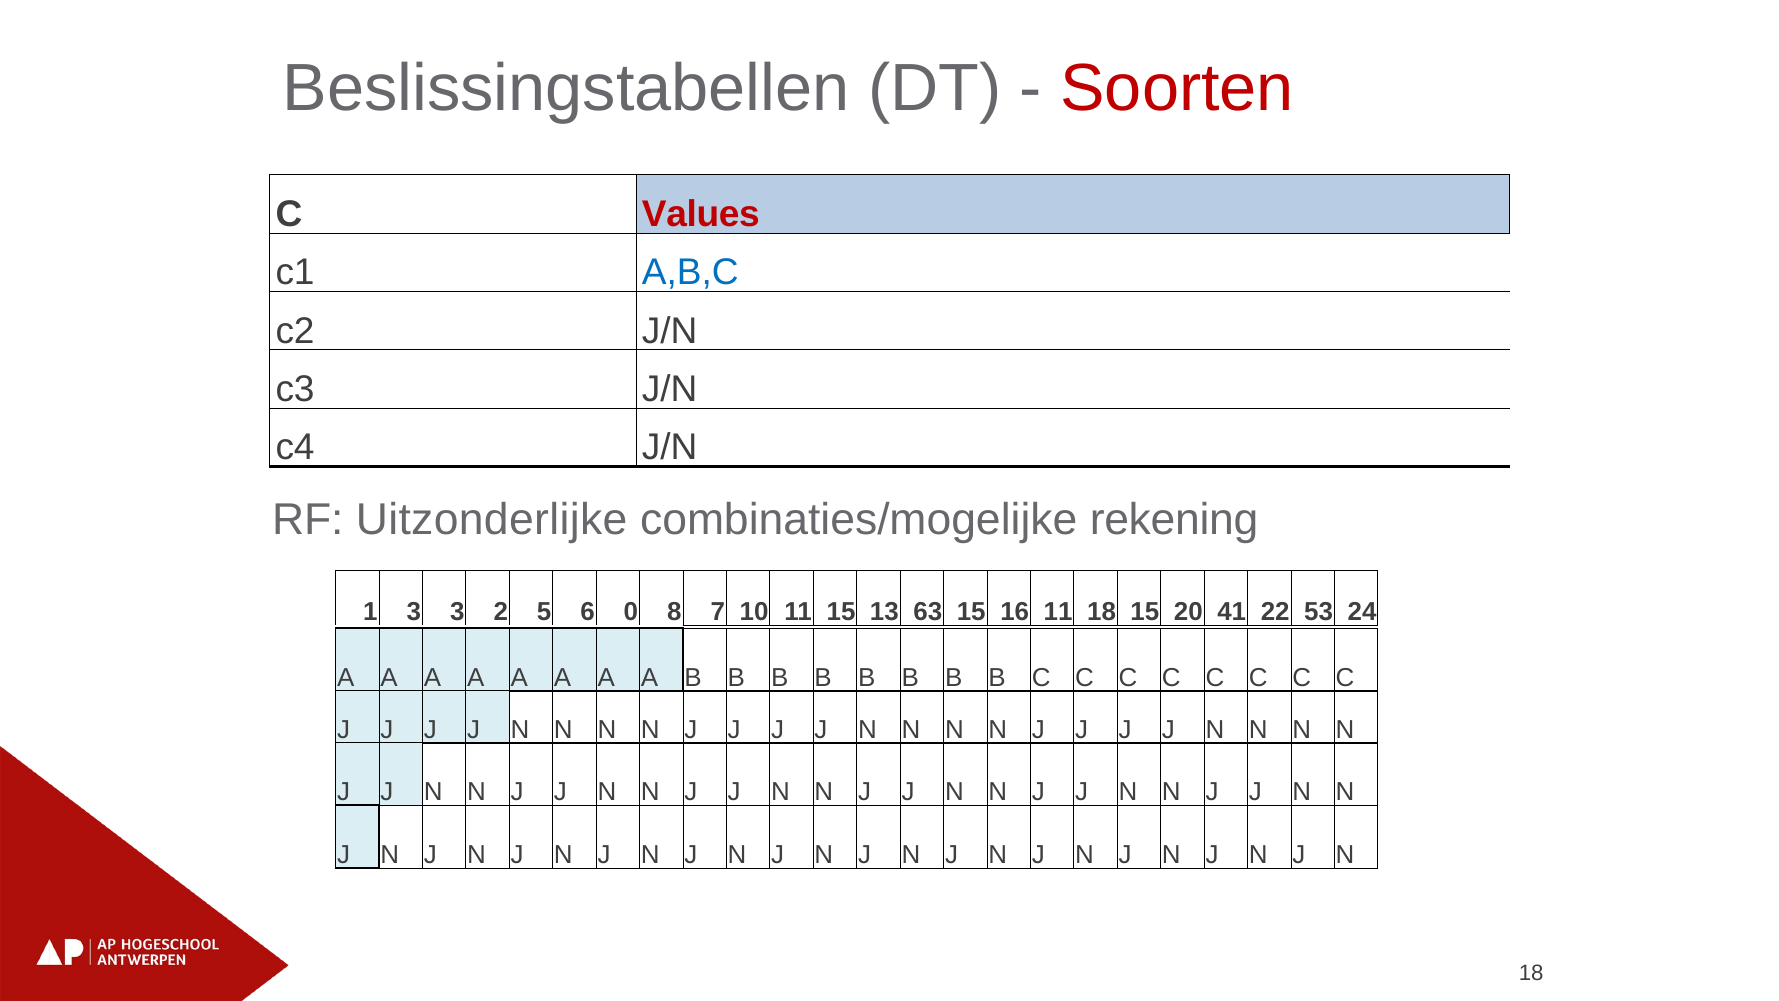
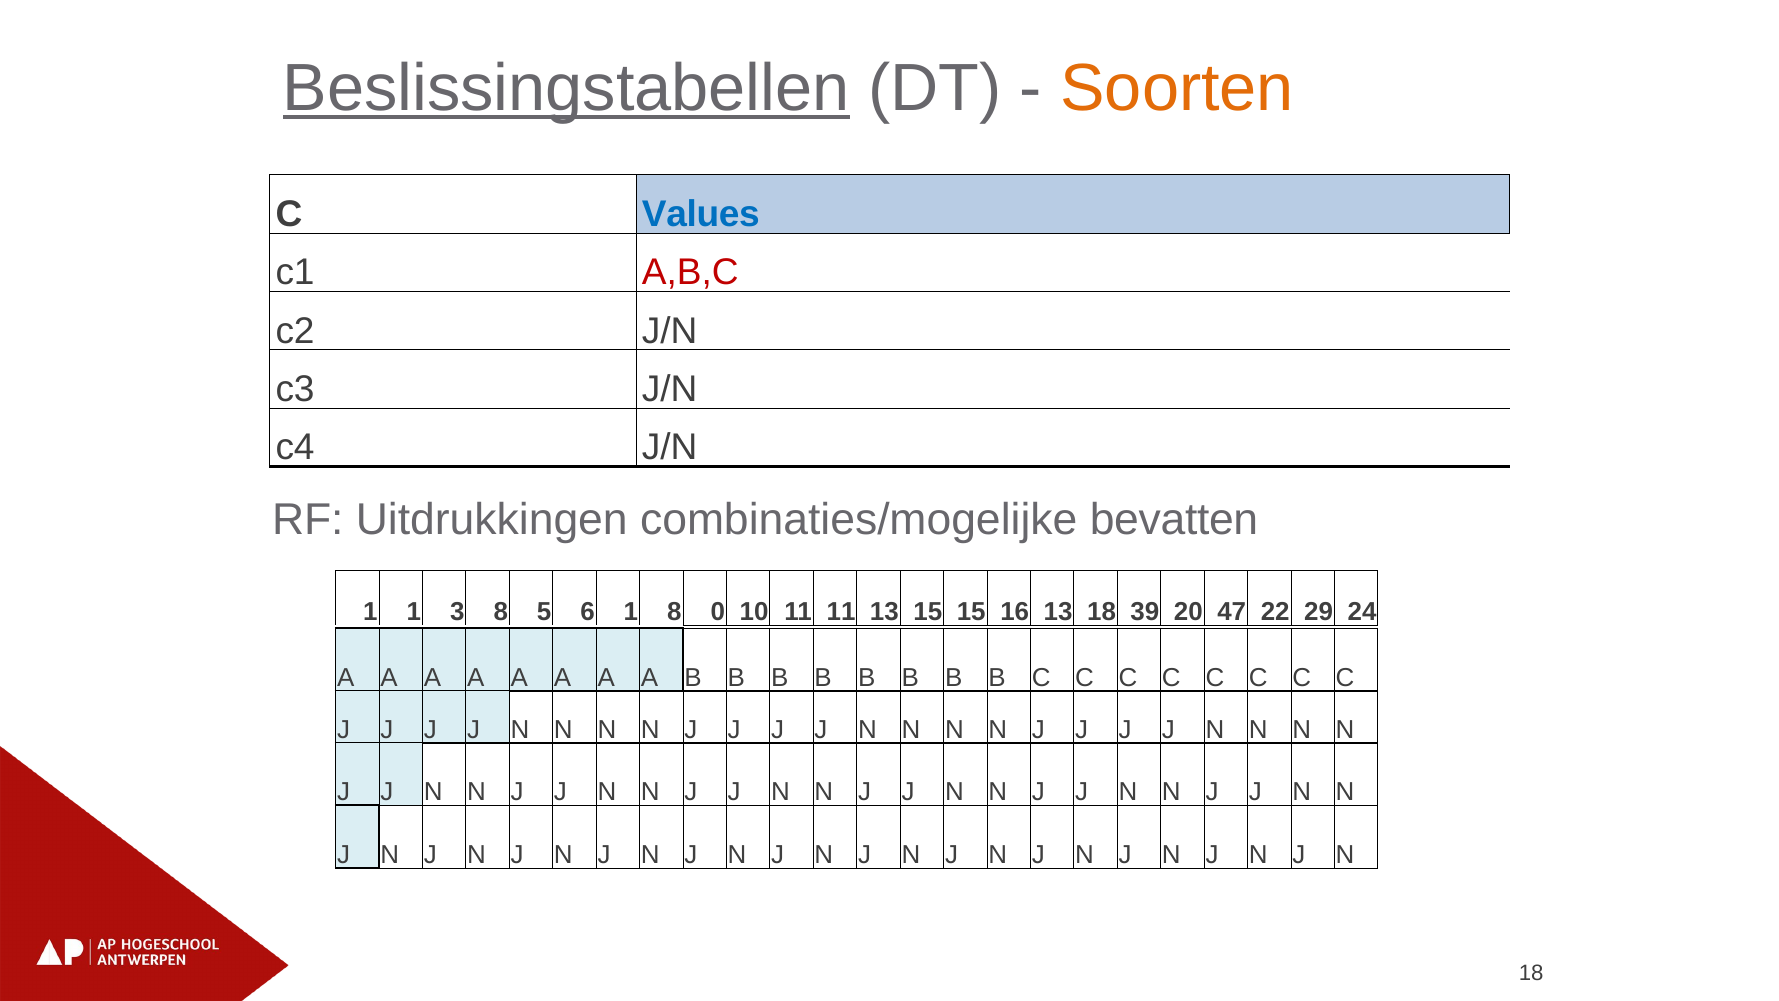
Beslissingstabellen underline: none -> present (566, 88)
Soorten colour: red -> orange (1177, 88)
Values colour: red -> blue (701, 214)
A,B,C colour: blue -> red (690, 272)
Uitzonderlijke: Uitzonderlijke -> Uitdrukkingen (492, 520)
rekening: rekening -> bevatten (1174, 520)
1 3: 3 -> 1 (414, 612)
3 2: 2 -> 8 (501, 612)
6 0: 0 -> 1 (631, 612)
7: 7 -> 0 (718, 612)
11 15: 15 -> 11 (841, 612)
13 63: 63 -> 15 (928, 612)
16 11: 11 -> 13 (1058, 612)
18 15: 15 -> 39 (1145, 612)
41: 41 -> 47 (1232, 612)
53: 53 -> 29 (1319, 612)
